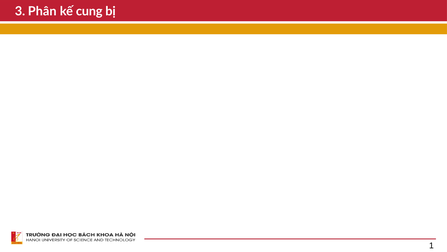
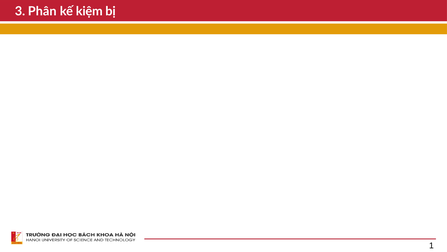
cung: cung -> kiệm (89, 11)
